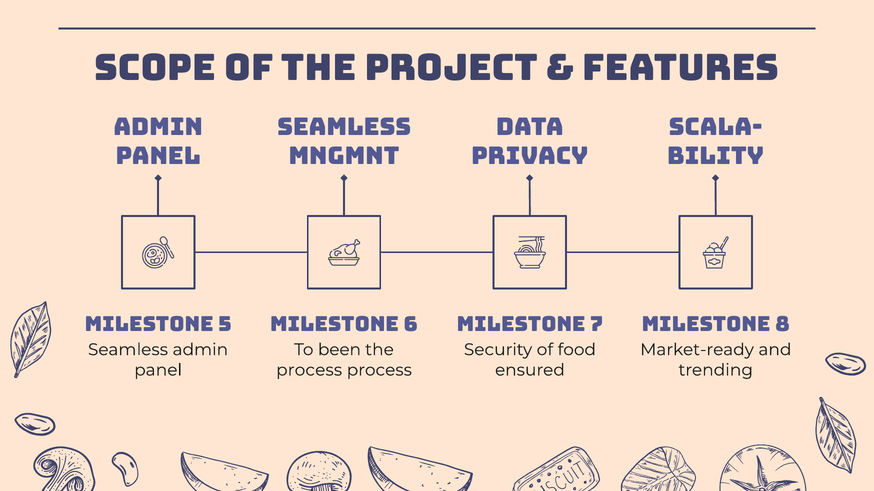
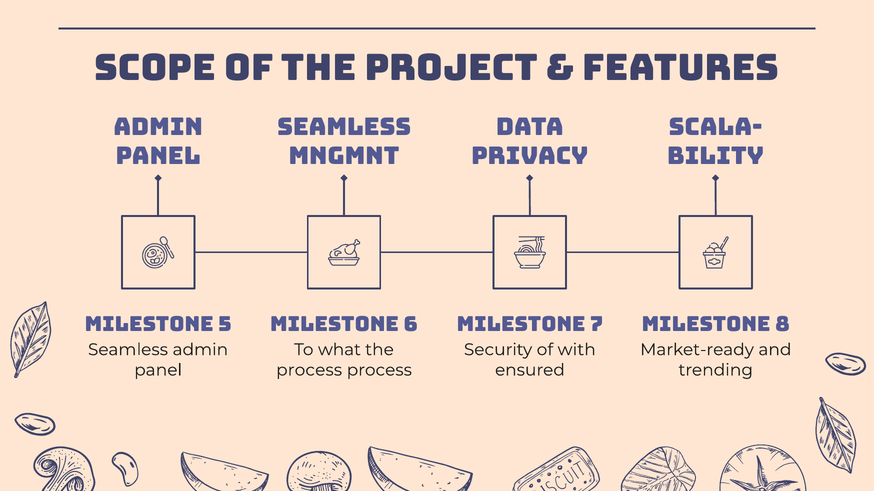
been: been -> what (339, 350)
food: food -> with (577, 350)
